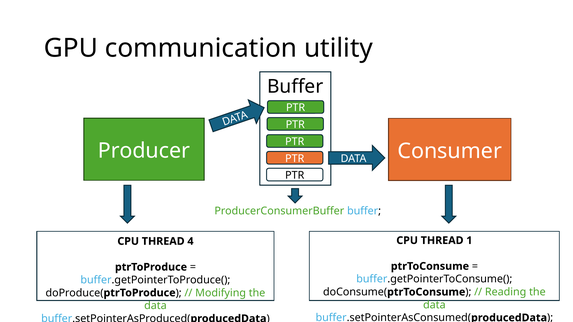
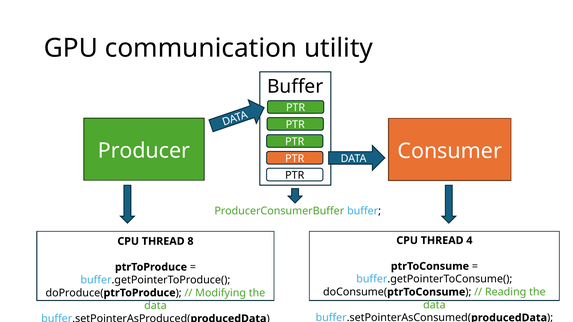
1: 1 -> 4 (469, 241)
4: 4 -> 8 (190, 242)
